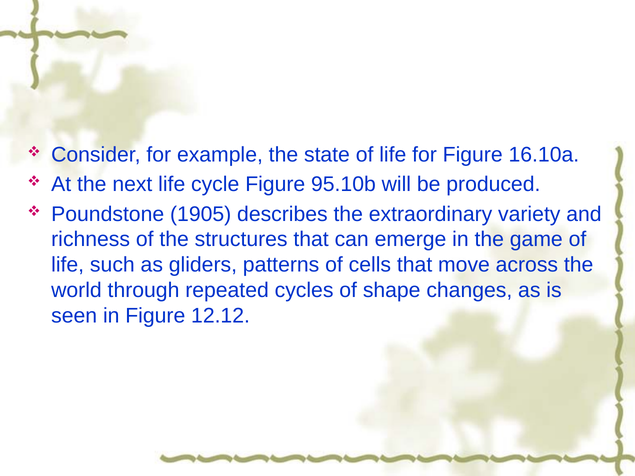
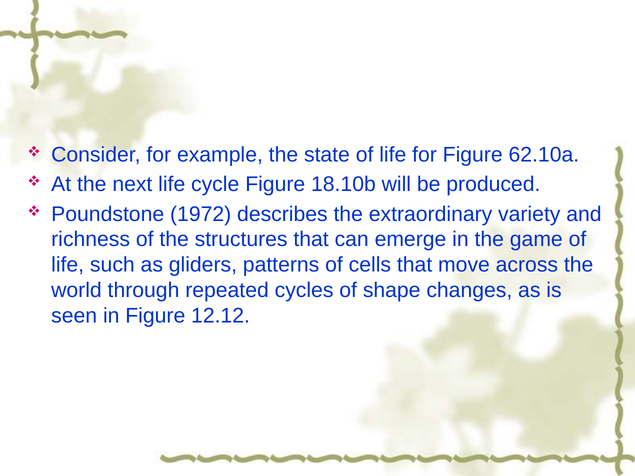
16.10a: 16.10a -> 62.10a (544, 155)
95.10b: 95.10b -> 18.10b (343, 185)
1905: 1905 -> 1972 (201, 214)
